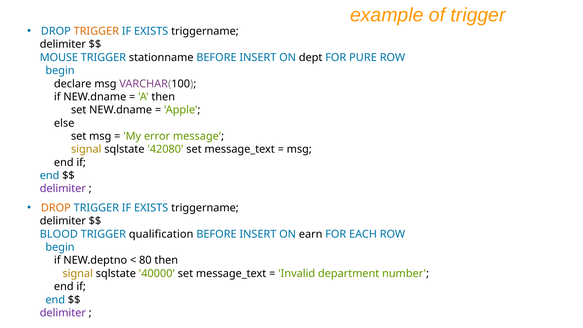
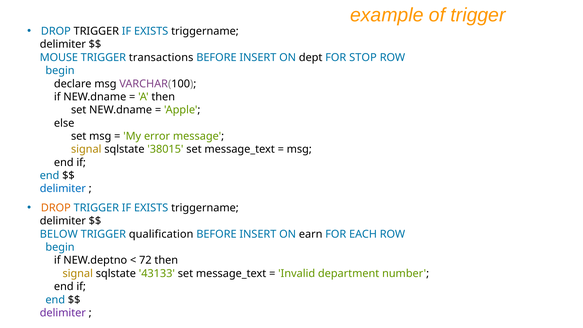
TRIGGER colour: orange -> black (96, 31)
stationname: stationname -> transactions (161, 57)
PURE: PURE -> STOP (363, 57)
42080: 42080 -> 38015 (165, 149)
delimiter colour: purple -> blue (63, 189)
BLOOD: BLOOD -> BELOW (59, 234)
80: 80 -> 72 (145, 260)
40000: 40000 -> 43133 (157, 273)
